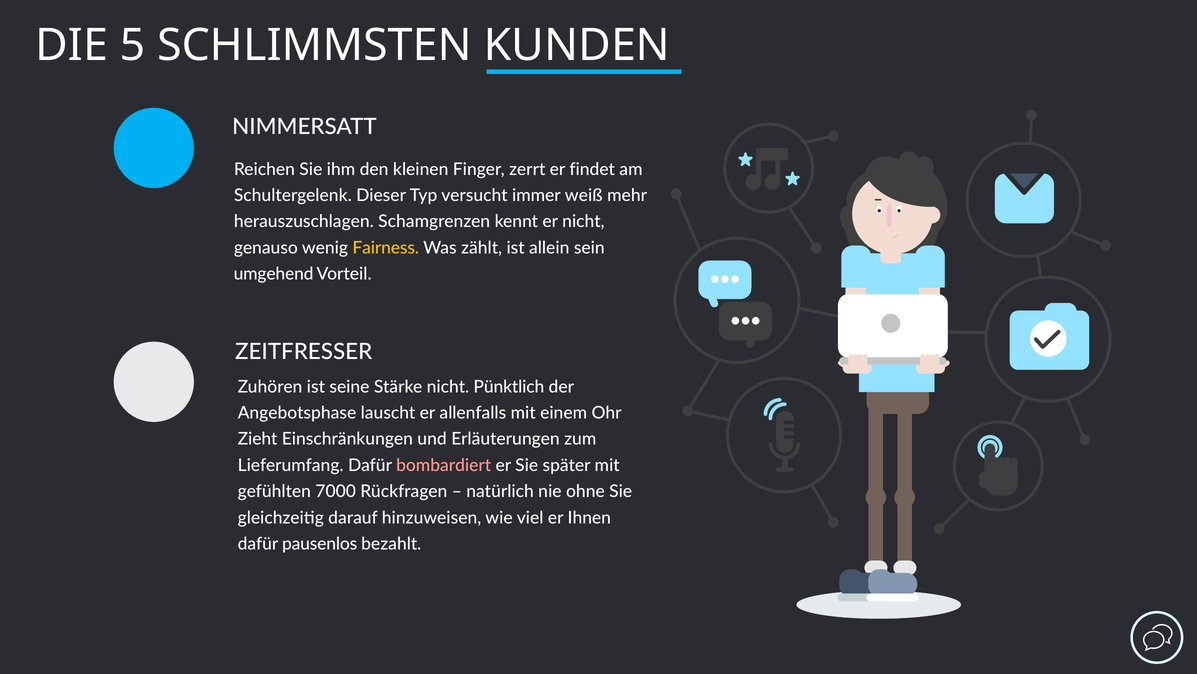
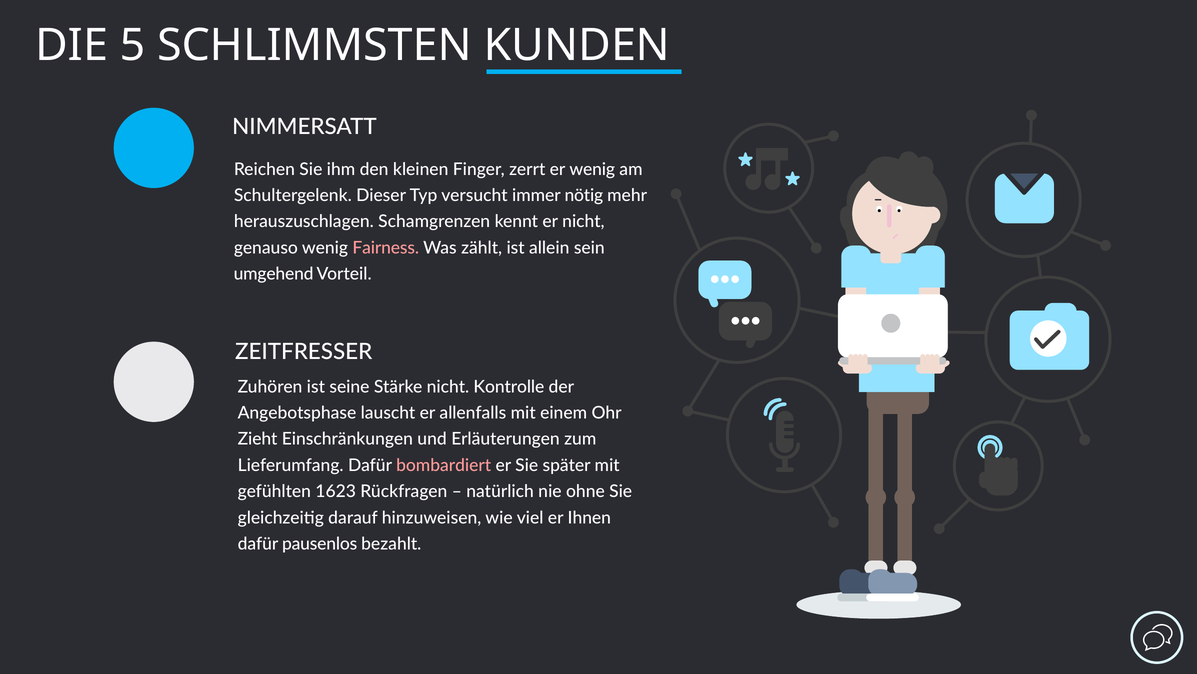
er findet: findet -> wenig (592, 169)
weiß: weiß -> nötig (584, 195)
Fairness colour: yellow -> pink (386, 248)
Pünktlich: Pünktlich -> Kontrolle (509, 386)
7000: 7000 -> 1623 (336, 491)
